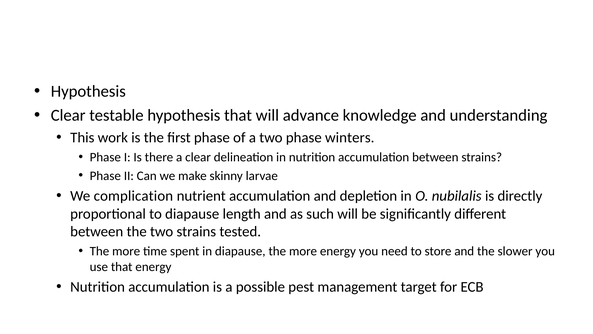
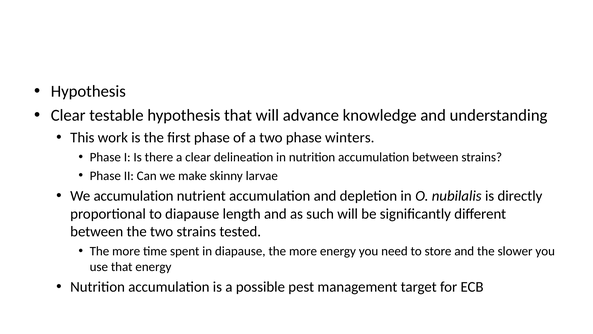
We complication: complication -> accumulation (134, 196)
